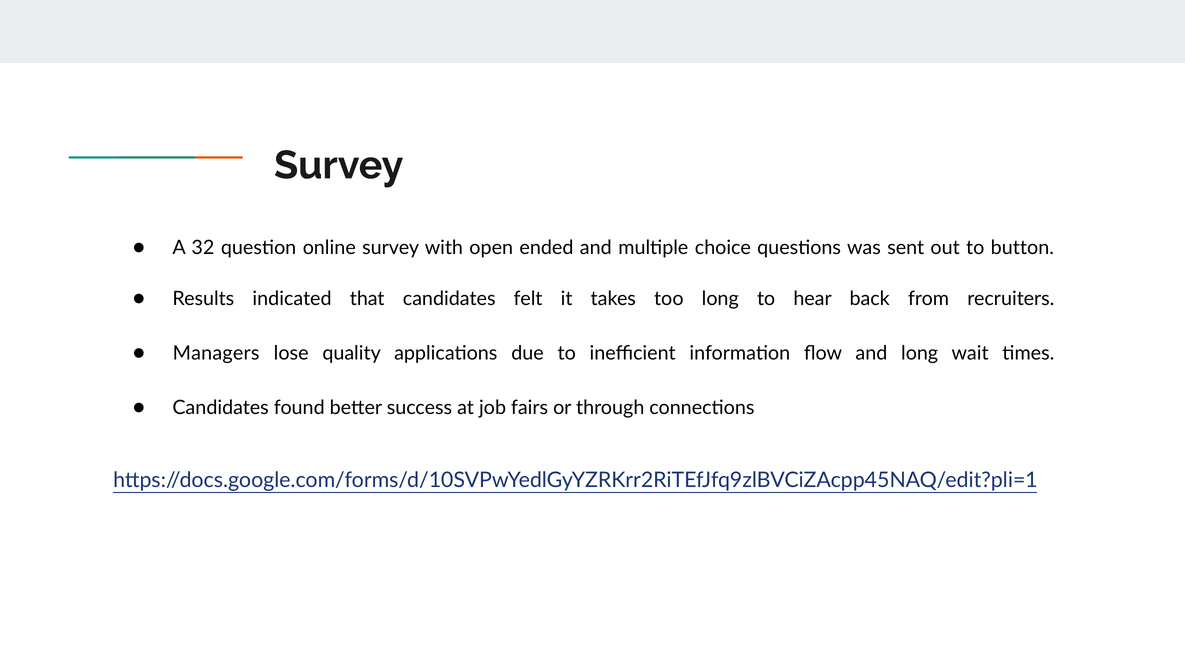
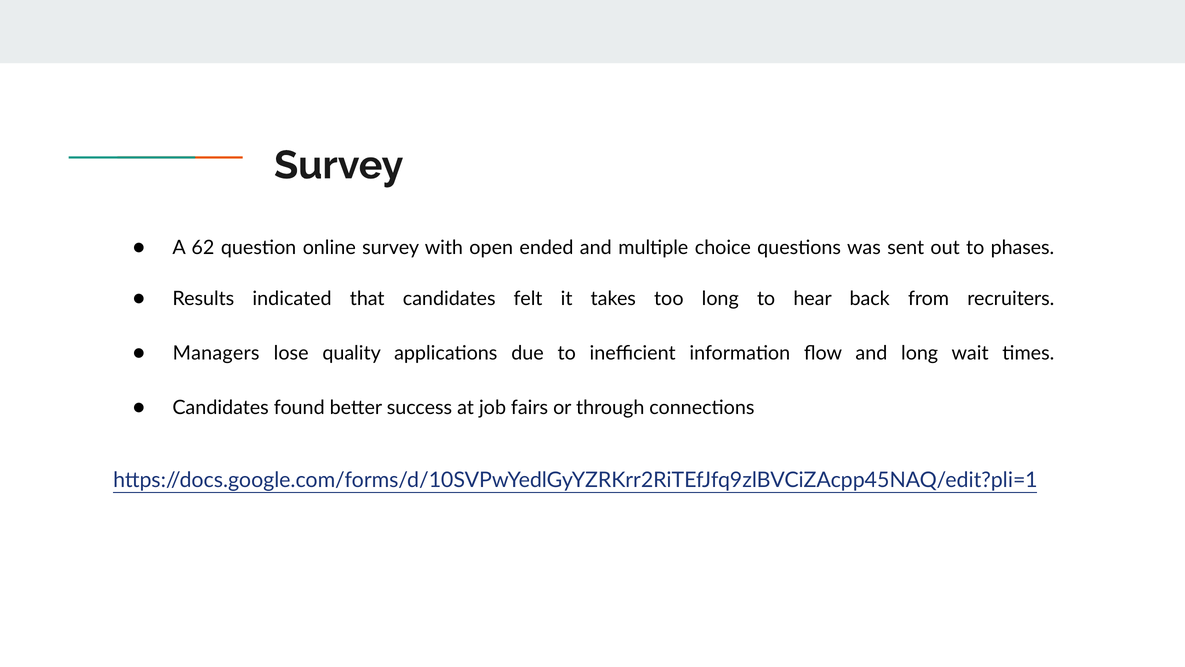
32: 32 -> 62 (203, 248)
button: button -> phases (1022, 248)
